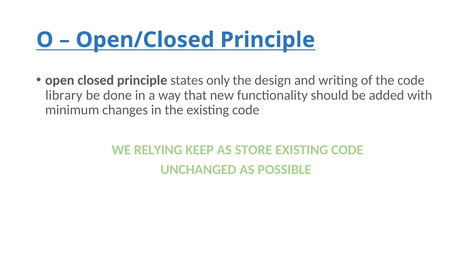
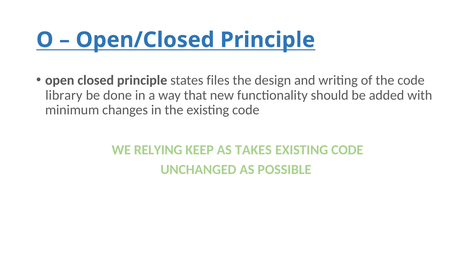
only: only -> files (218, 80)
STORE: STORE -> TAKES (253, 150)
